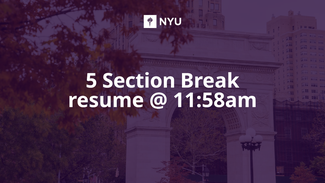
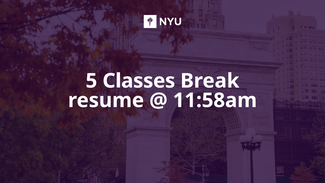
Section: Section -> Classes (139, 81)
